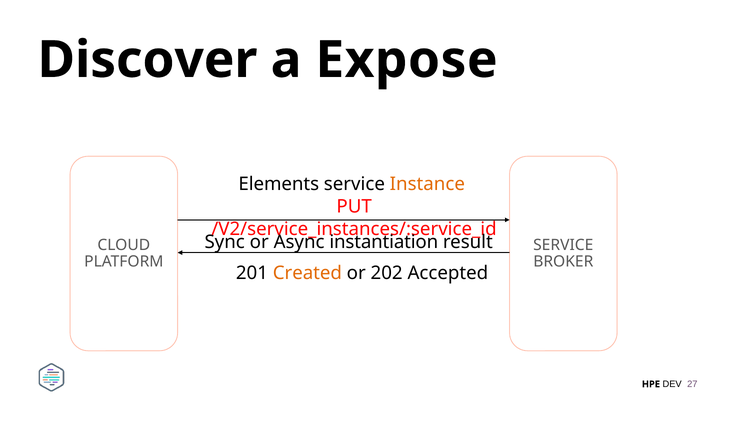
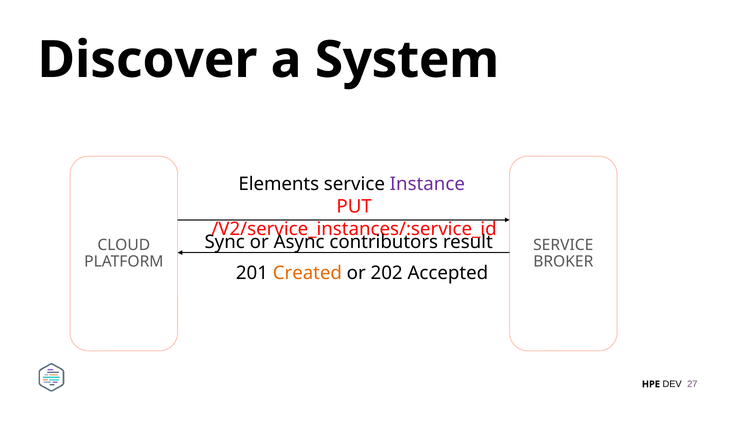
Expose: Expose -> System (407, 60)
Instance colour: orange -> purple (427, 184)
instantiation: instantiation -> contributors (384, 242)
